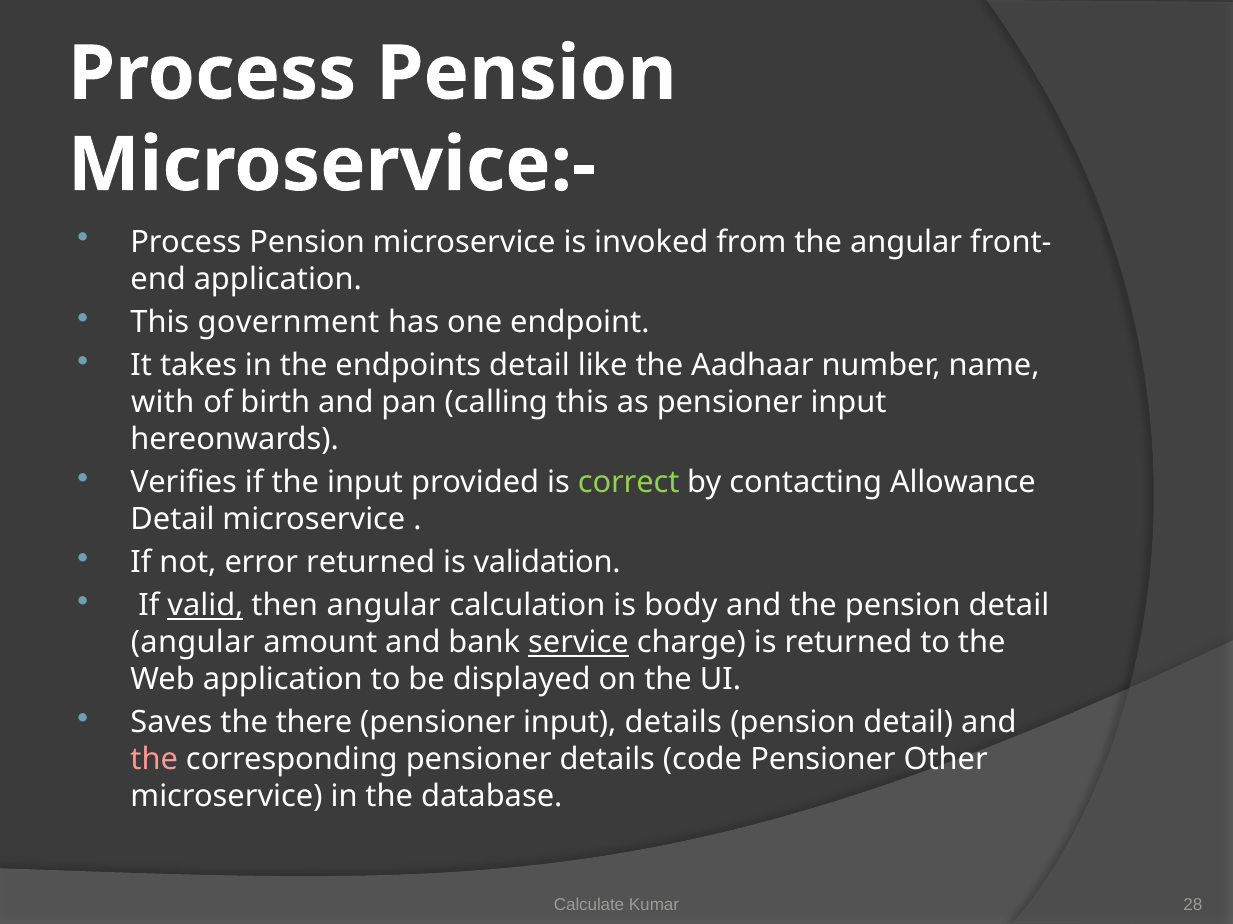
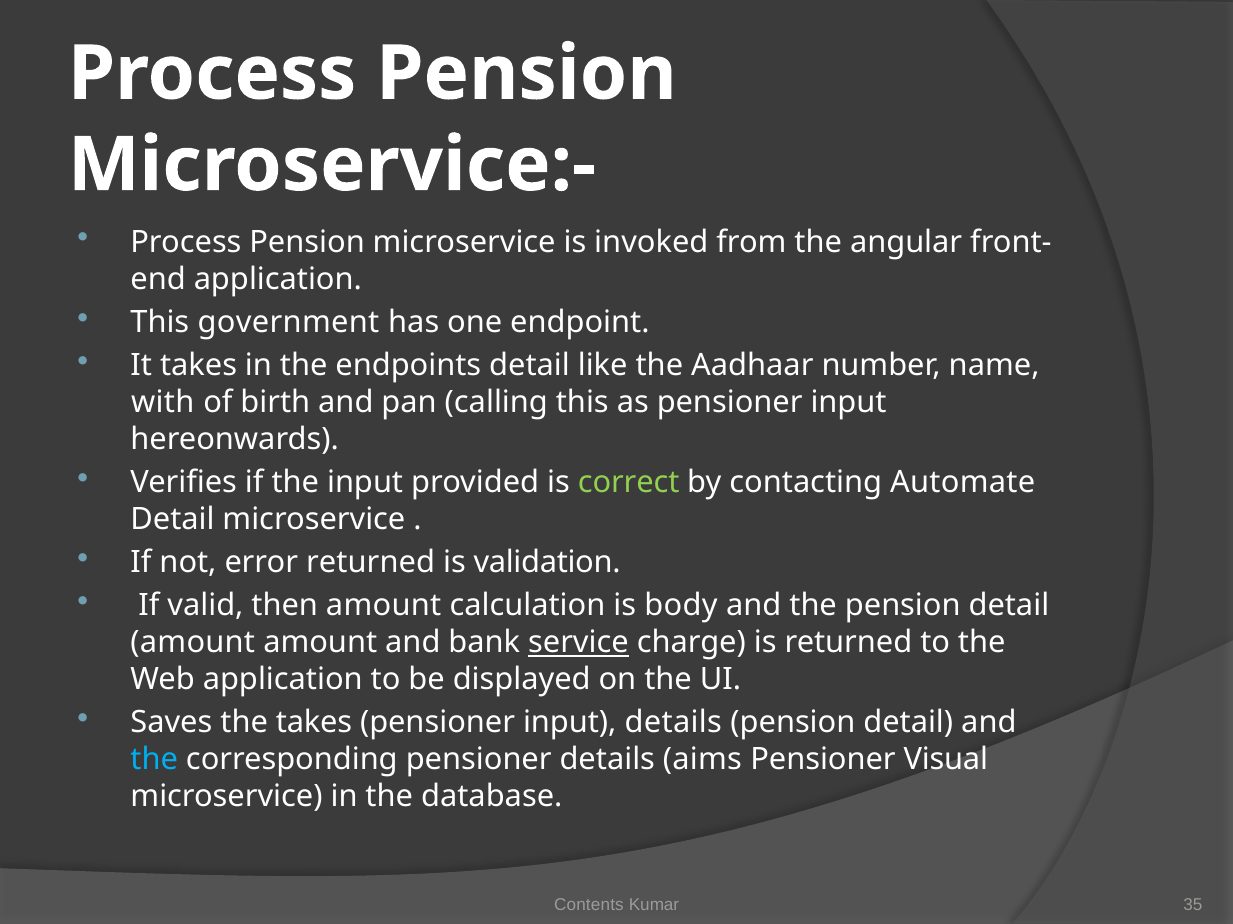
Allowance: Allowance -> Automate (963, 483)
valid underline: present -> none (205, 606)
then angular: angular -> amount (384, 606)
angular: angular -> amount (193, 643)
the there: there -> takes (314, 723)
the colour: pink -> light blue (154, 760)
code: code -> aims (702, 760)
Other: Other -> Visual (946, 760)
Calculate: Calculate -> Contents (589, 906)
28: 28 -> 35 (1193, 906)
